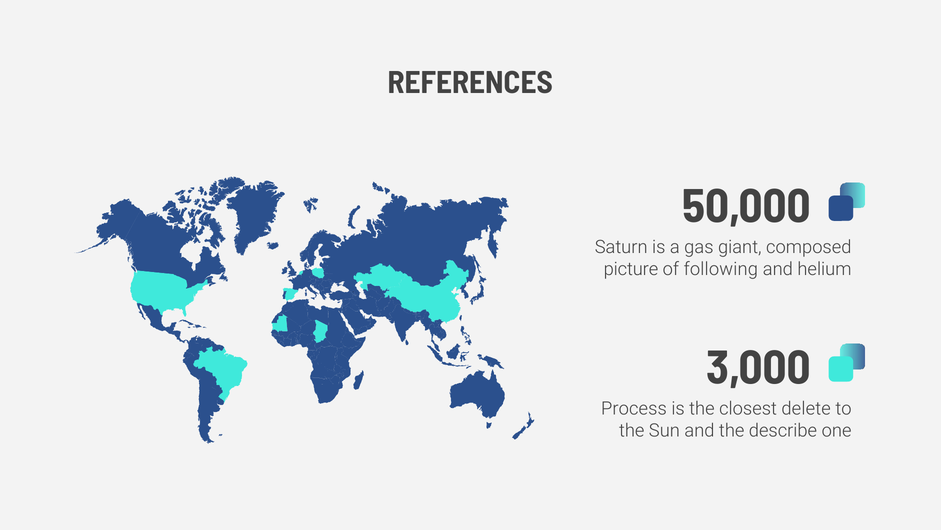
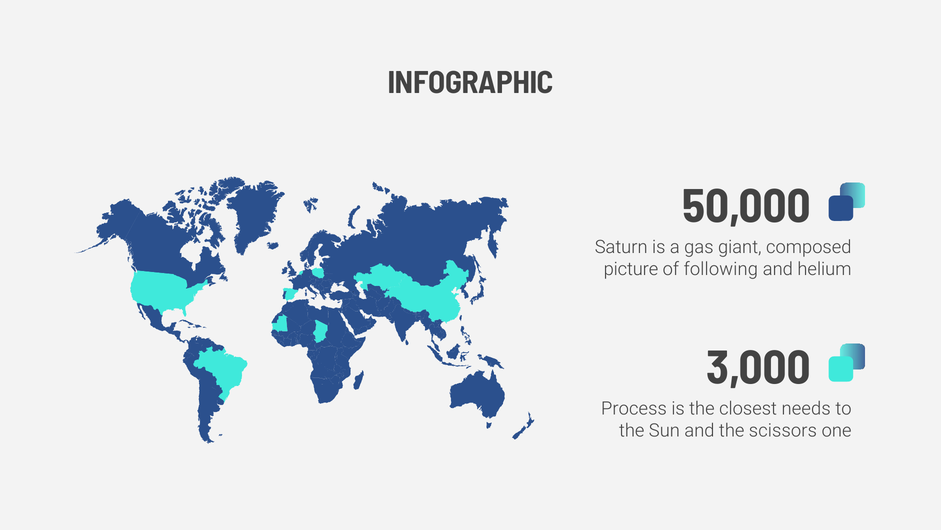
REFERENCES: REFERENCES -> INFOGRAPHIC (471, 83)
delete: delete -> needs (806, 408)
describe: describe -> scissors (783, 430)
